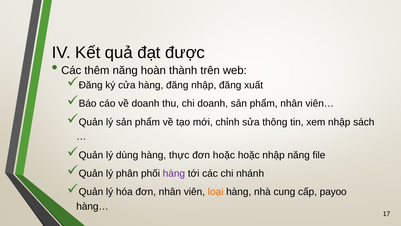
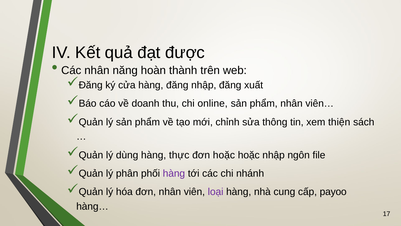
Các thêm: thêm -> nhân (97, 70)
chi doanh: doanh -> online (213, 103)
xem nhập: nhập -> thiện (339, 122)
nhập năng: năng -> ngôn (299, 155)
loại colour: orange -> purple (216, 192)
